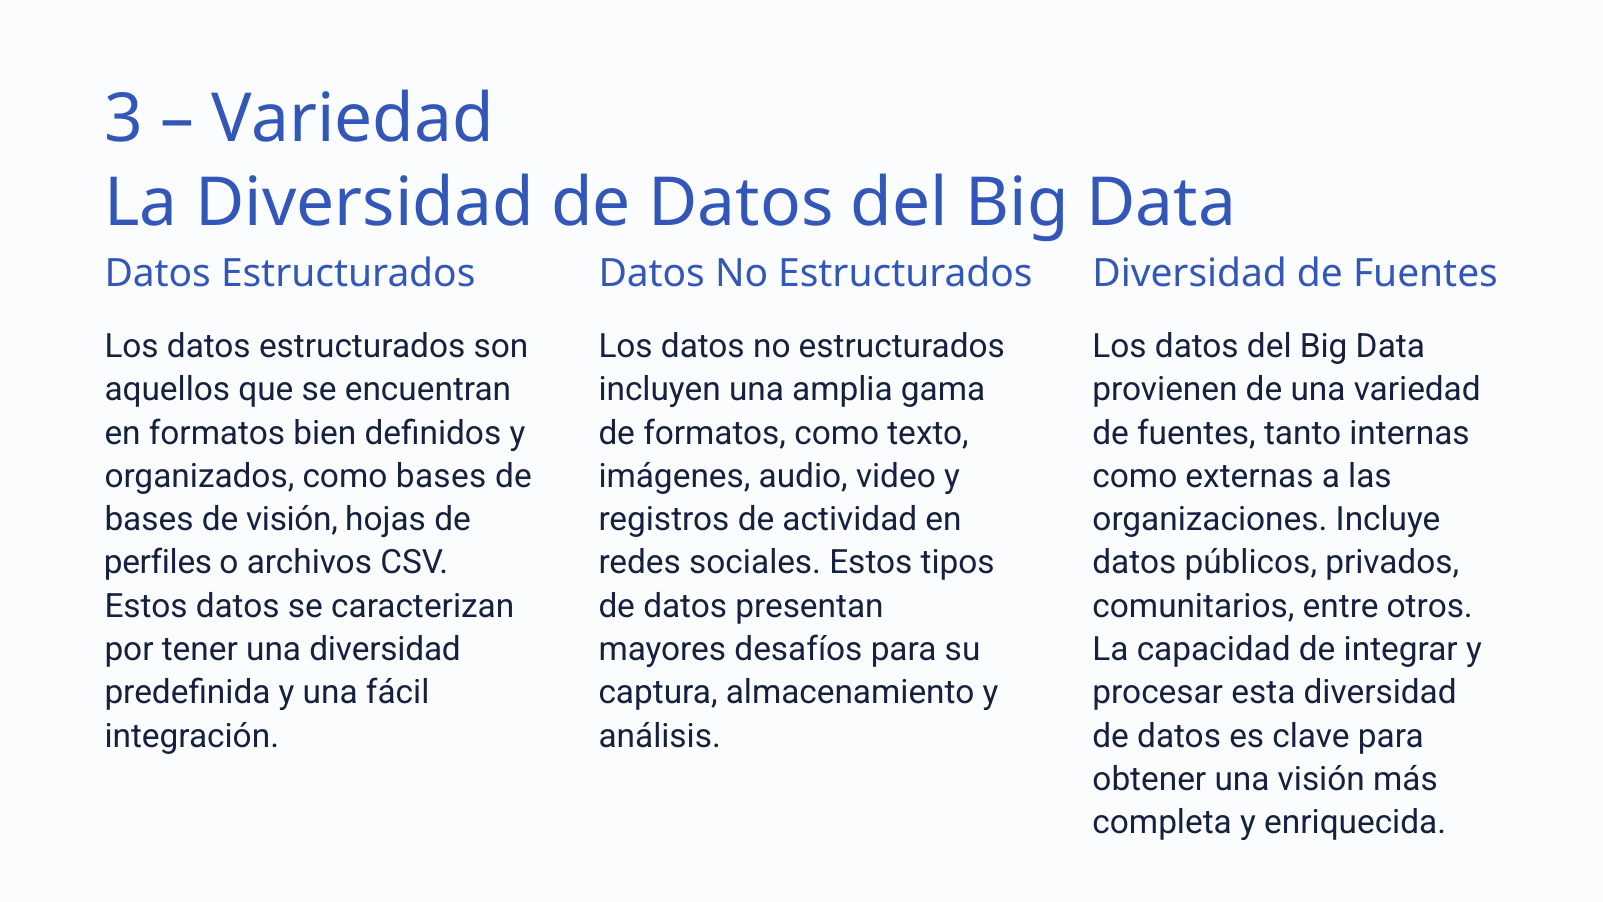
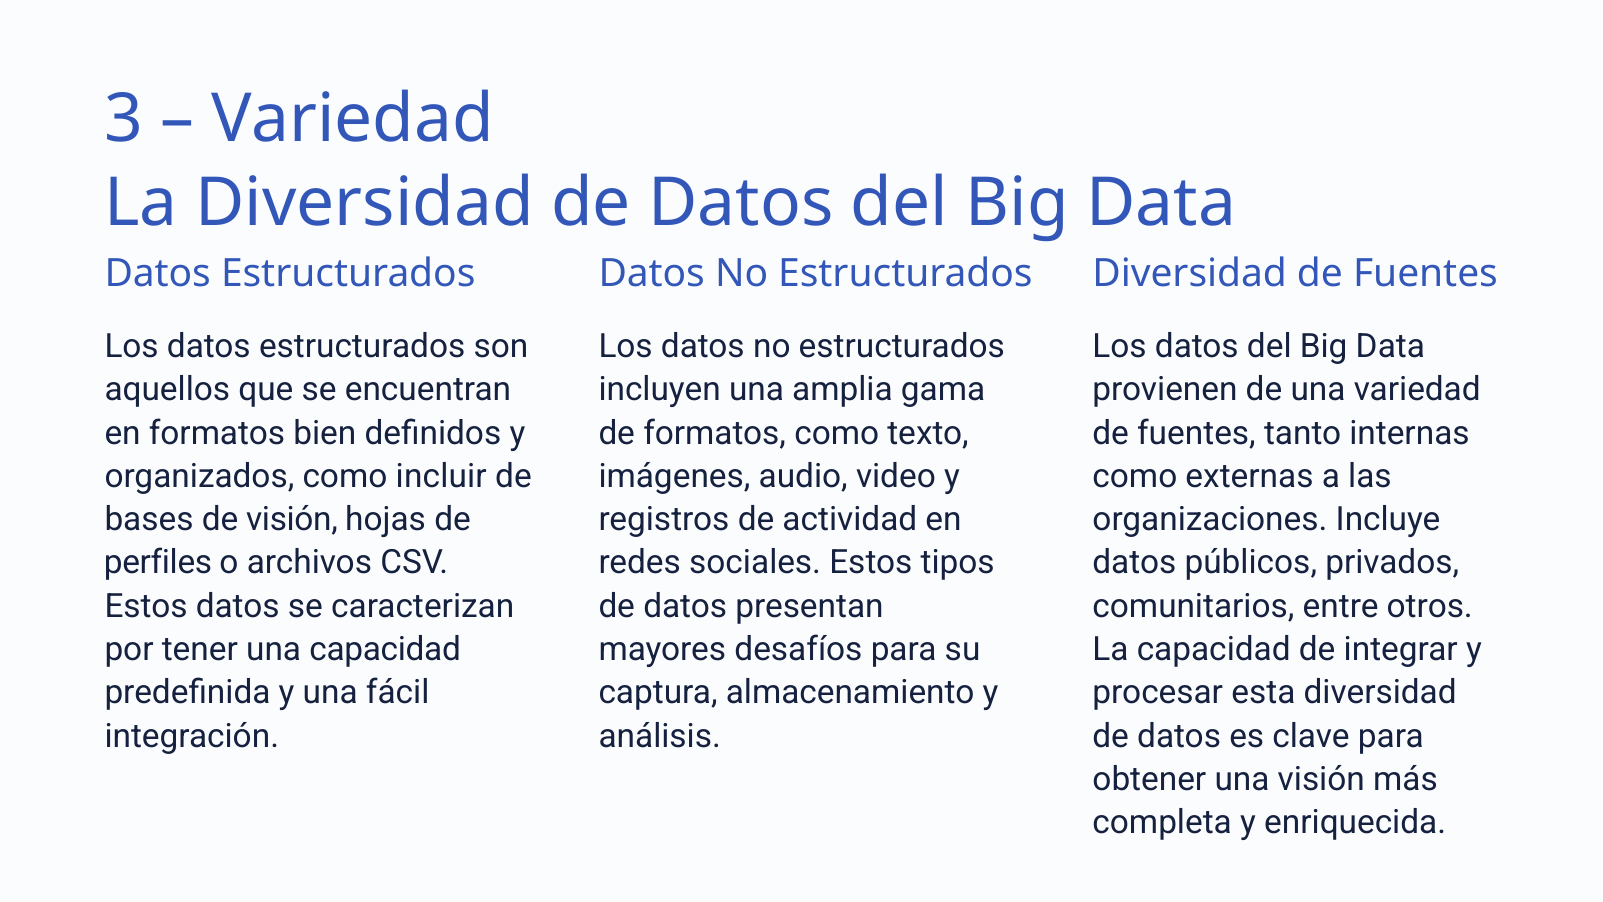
como bases: bases -> incluir (441, 476)
una diversidad: diversidad -> capacidad (385, 649)
